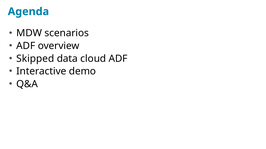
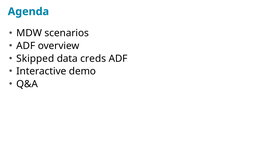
cloud: cloud -> creds (93, 59)
